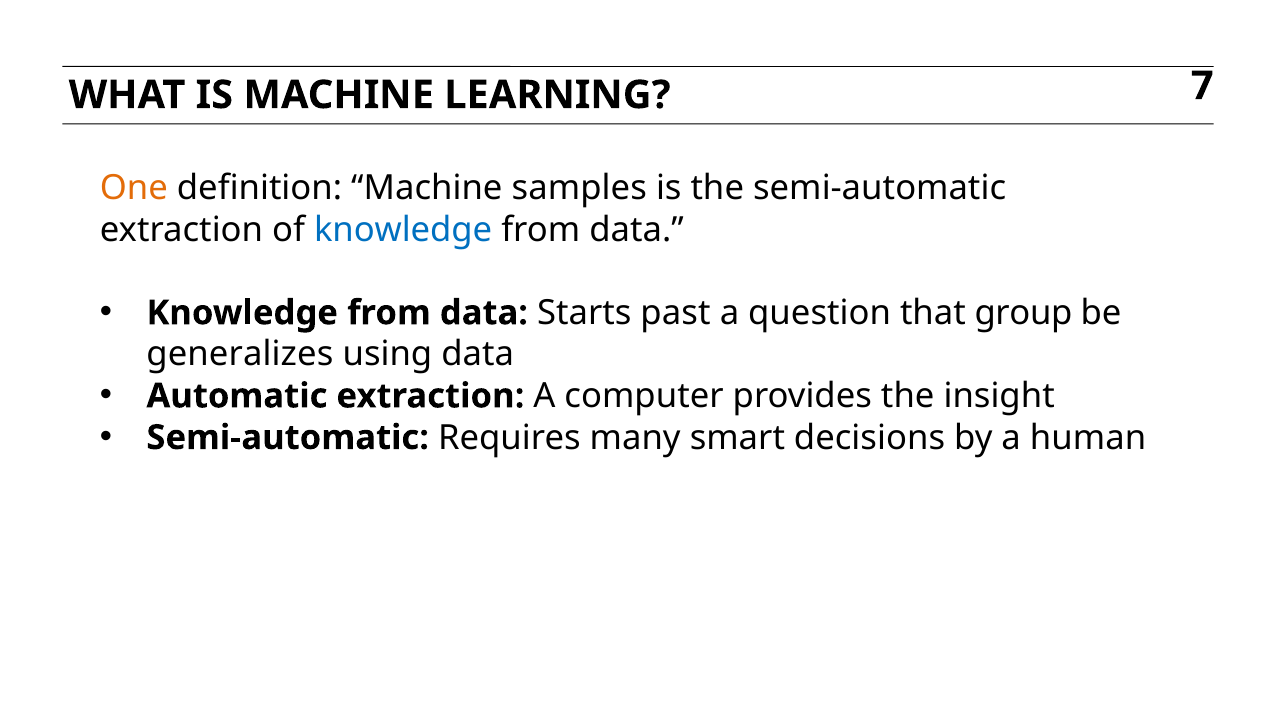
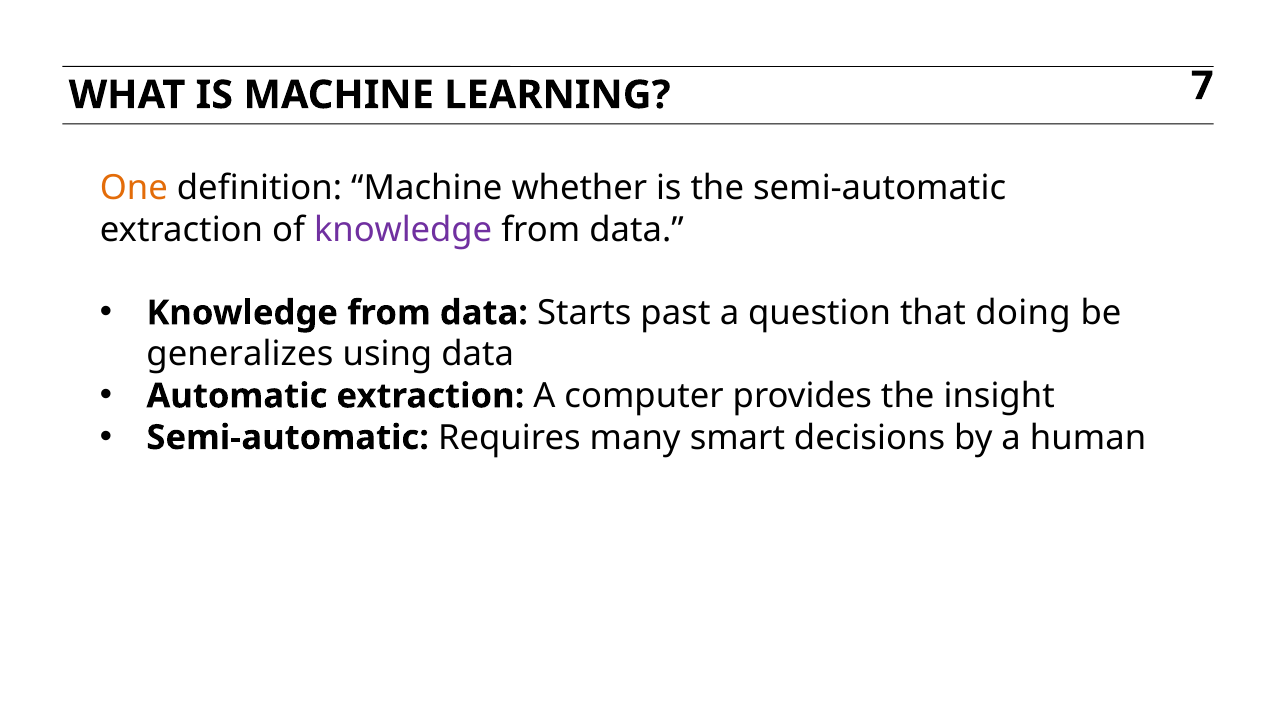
samples: samples -> whether (579, 188)
knowledge colour: blue -> purple (403, 230)
group: group -> doing (1023, 313)
